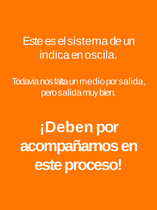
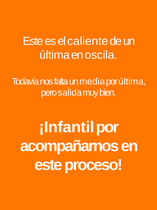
sistema: sistema -> caliente (88, 41)
indica: indica -> última (55, 55)
medio: medio -> media (92, 81)
por salida: salida -> última (132, 81)
¡Deben: ¡Deben -> ¡Infantil (67, 127)
